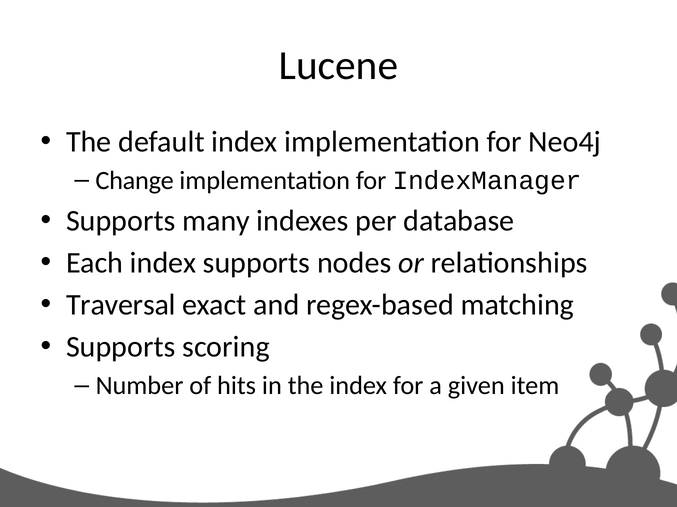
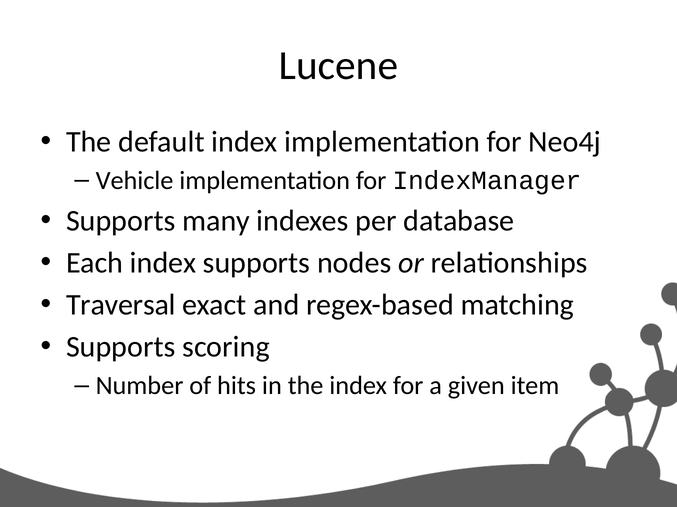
Change: Change -> Vehicle (135, 181)
